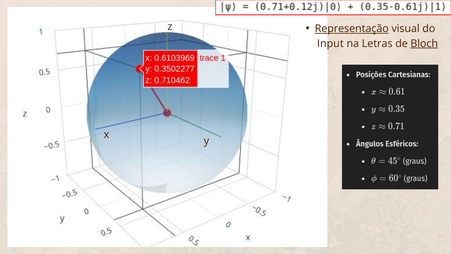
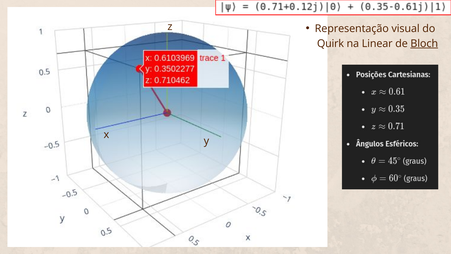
Representação underline: present -> none (352, 29)
Input: Input -> Quirk (330, 44)
Letras: Letras -> Linear (377, 44)
